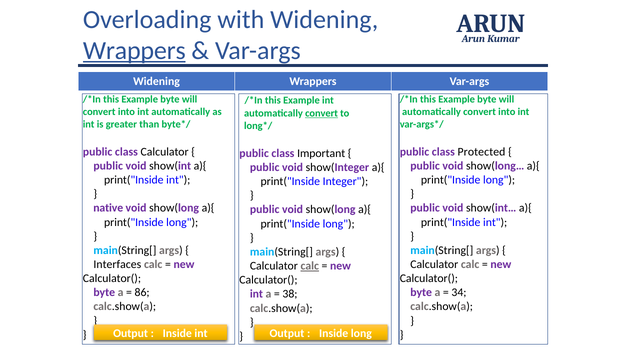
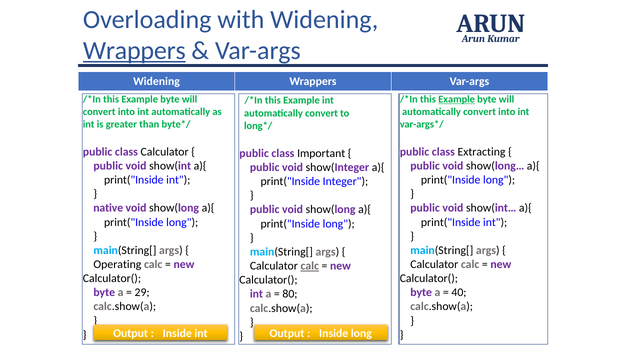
Example underline: none -> present (457, 99)
convert underline: present -> none (322, 113)
Protected: Protected -> Extracting (481, 152)
Interfaces: Interfaces -> Operating (117, 264)
86: 86 -> 29 (142, 293)
34: 34 -> 40 (459, 293)
38: 38 -> 80 (290, 294)
